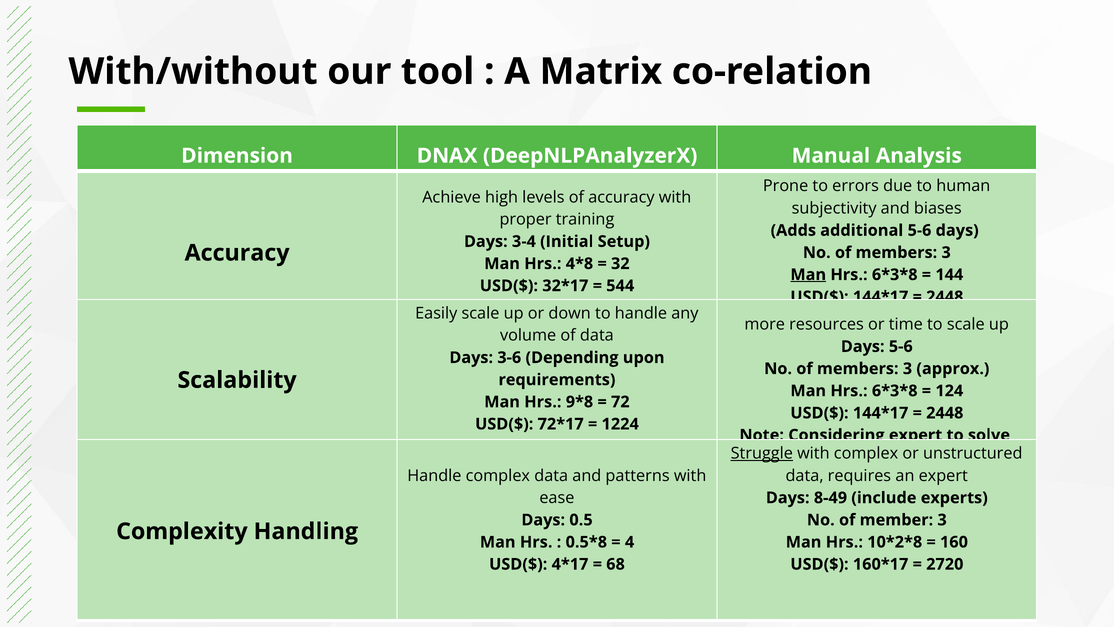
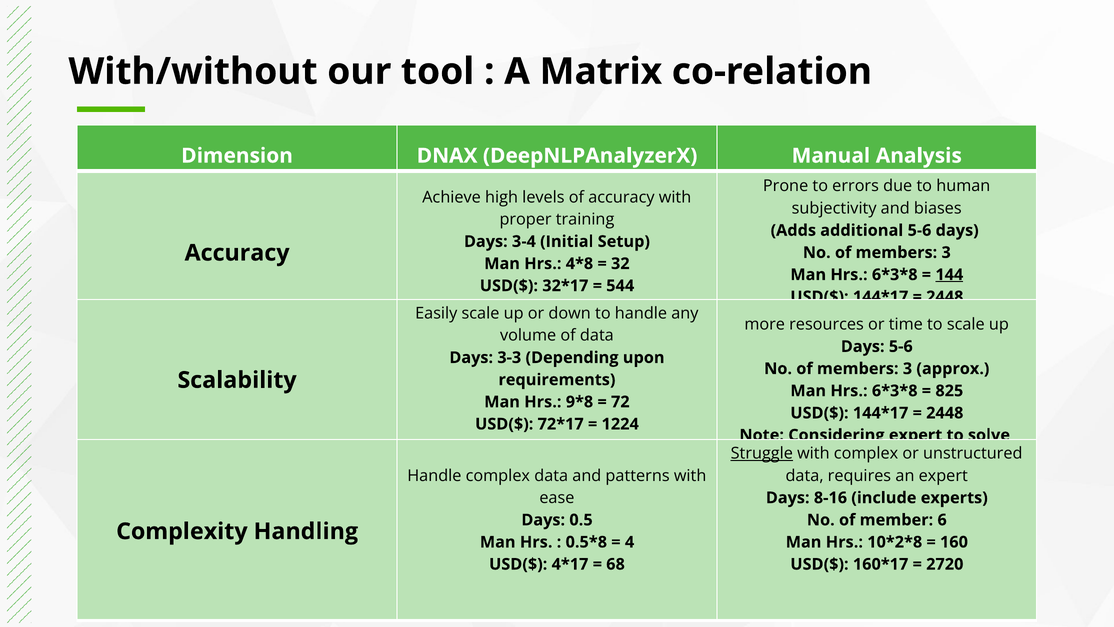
Man underline: present -> none (808, 275)
144 underline: none -> present (949, 275)
3-6: 3-6 -> 3-3 (509, 357)
124: 124 -> 825 (949, 391)
8-49: 8-49 -> 8-16 (830, 498)
member 3: 3 -> 6 (942, 520)
